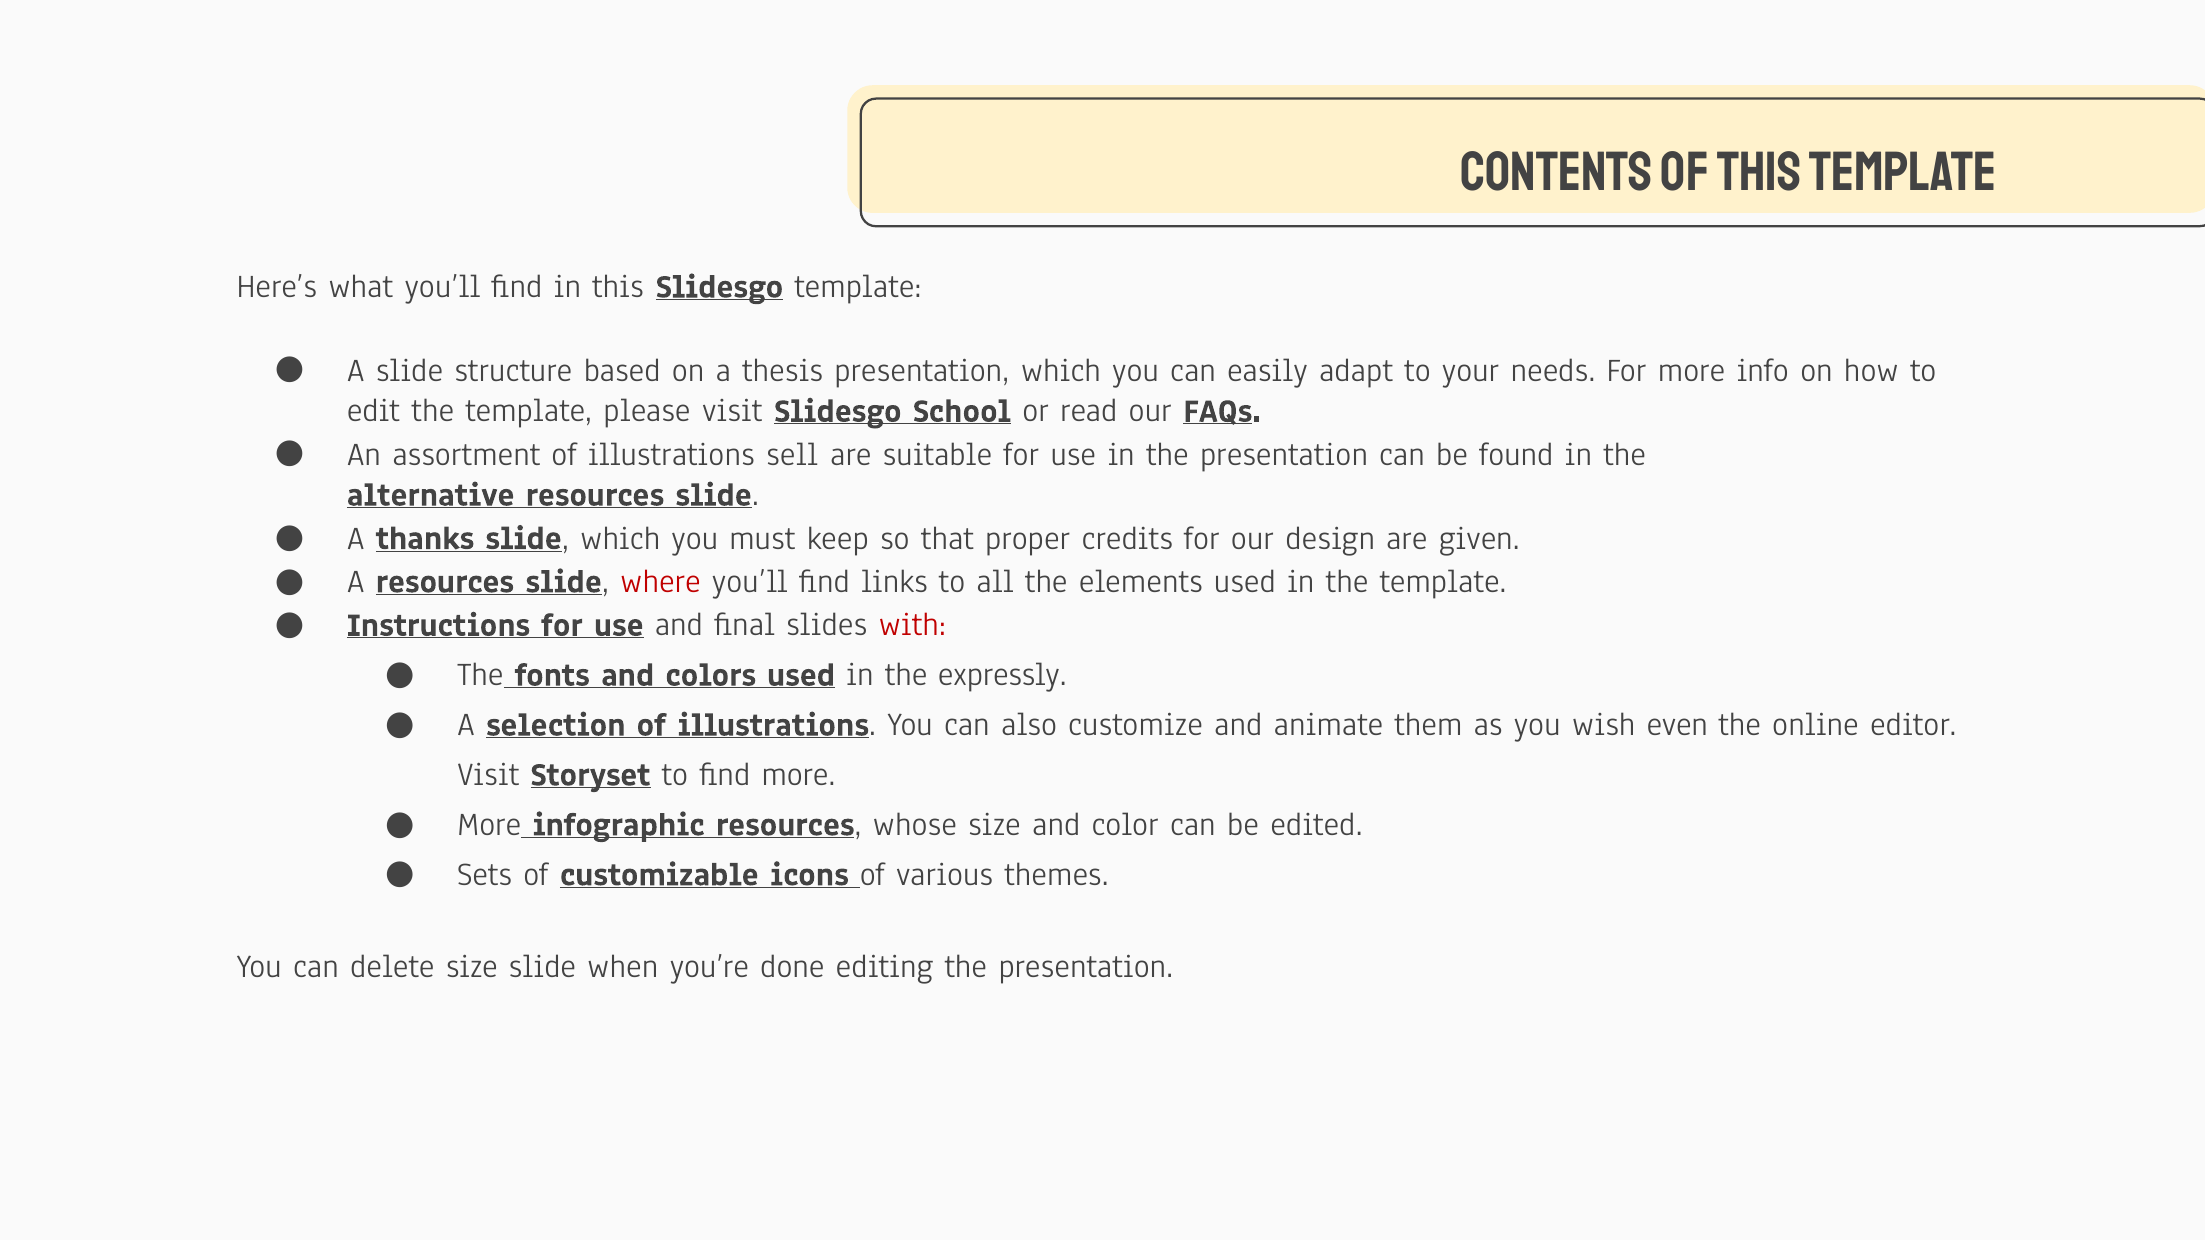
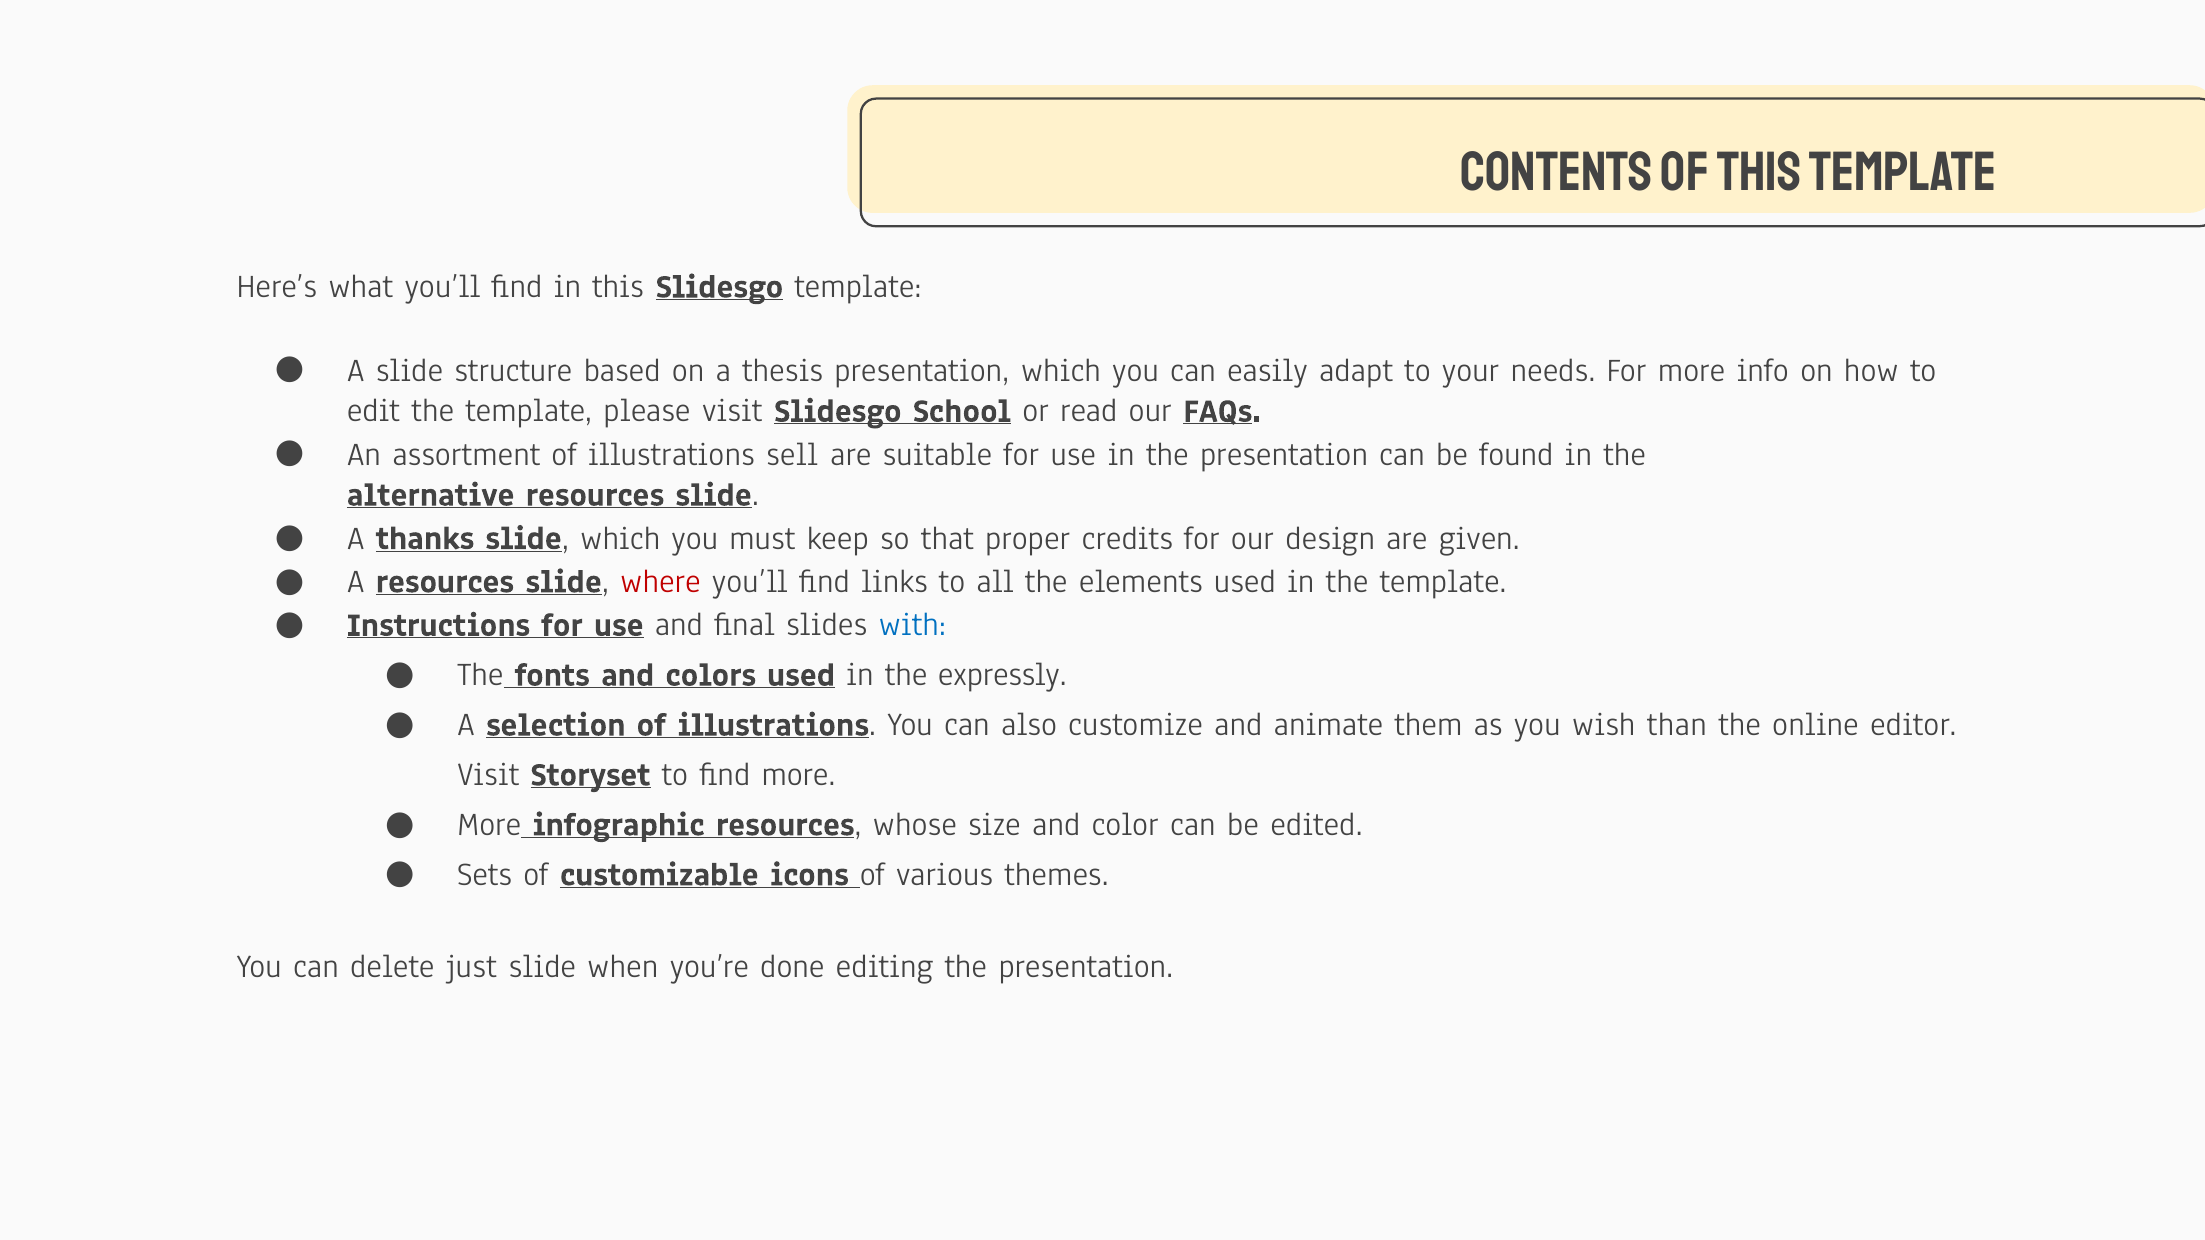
with colour: red -> blue (912, 625)
even: even -> than (1677, 725)
delete size: size -> just (472, 967)
